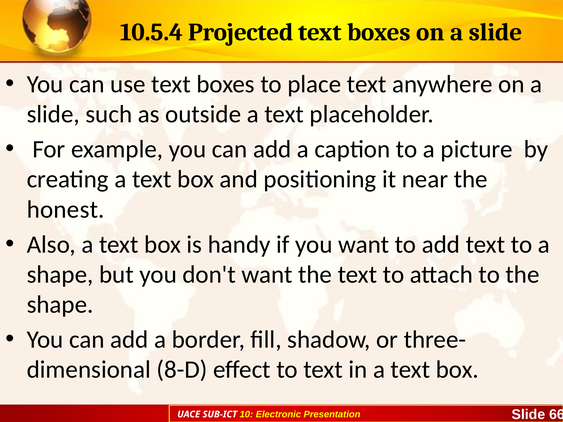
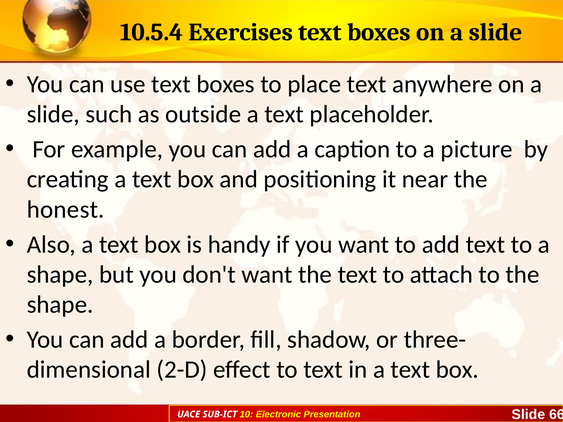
Projected: Projected -> Exercises (241, 32)
8-D: 8-D -> 2-D (182, 370)
